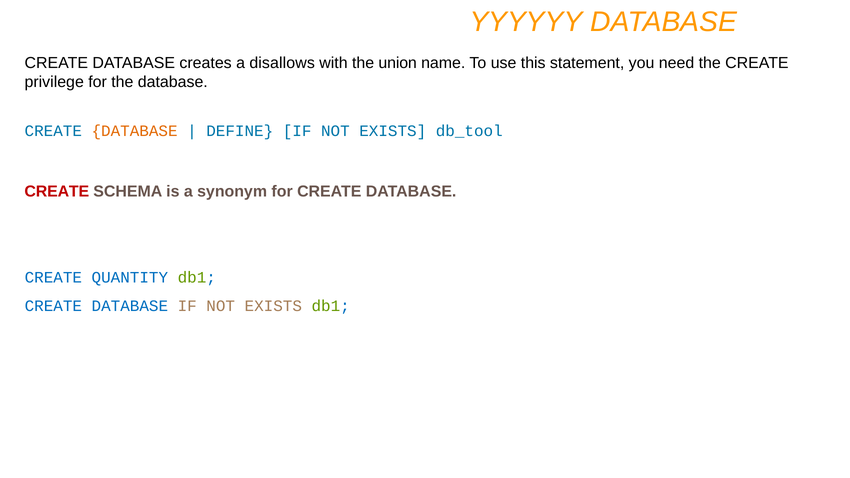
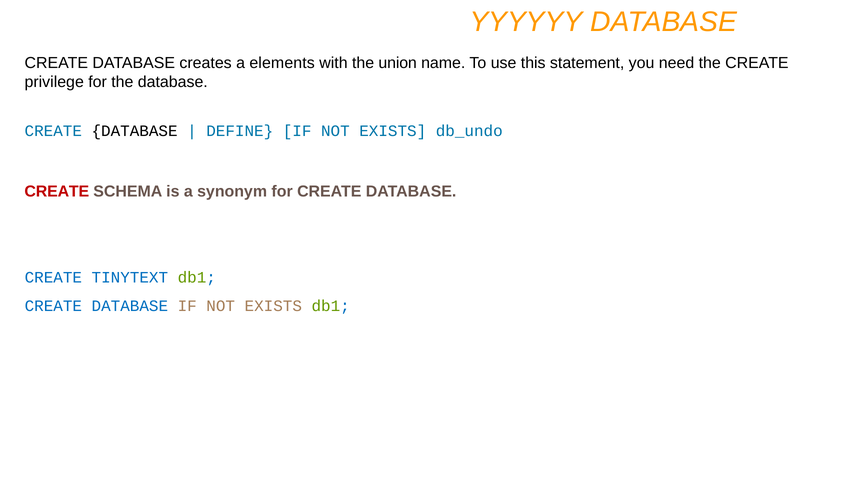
disallows: disallows -> elements (282, 63)
DATABASE colour: orange -> black (135, 131)
db_tool: db_tool -> db_undo (469, 131)
QUANTITY: QUANTITY -> TINYTEXT (130, 277)
